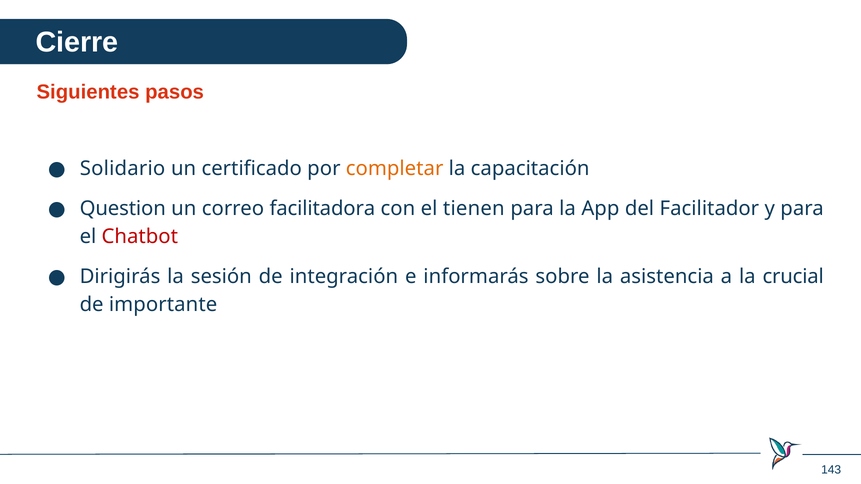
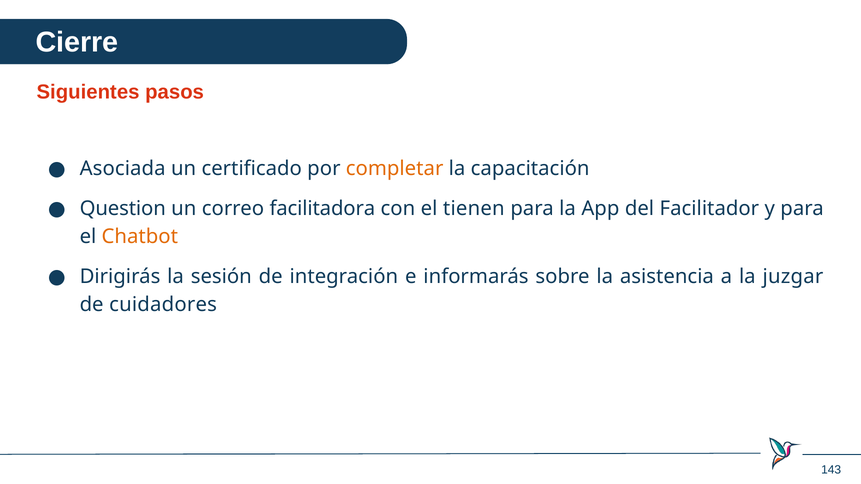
Solidario: Solidario -> Asociada (123, 169)
Chatbot colour: red -> orange (140, 237)
crucial: crucial -> juzgar (793, 277)
importante: importante -> cuidadores (163, 305)
